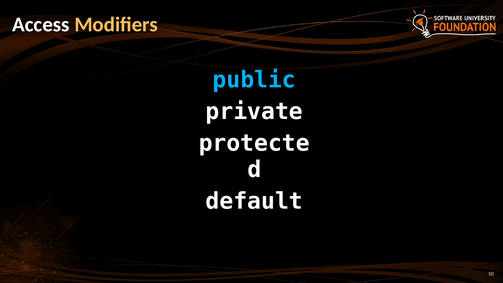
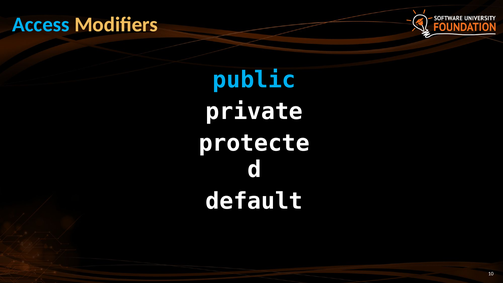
Access colour: white -> light blue (41, 24)
